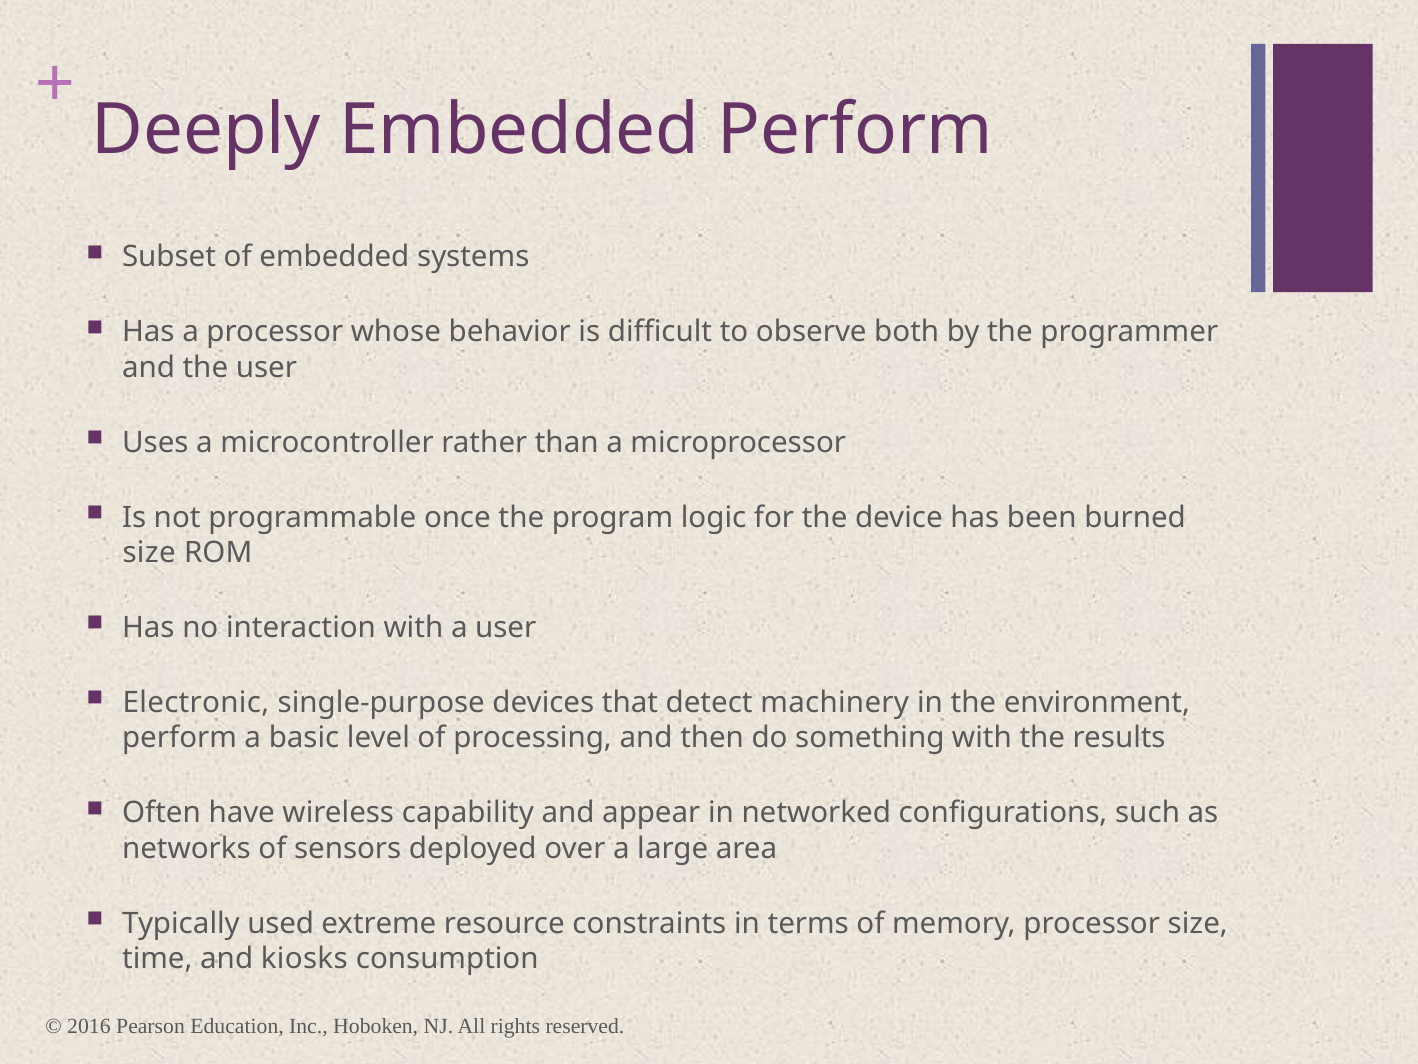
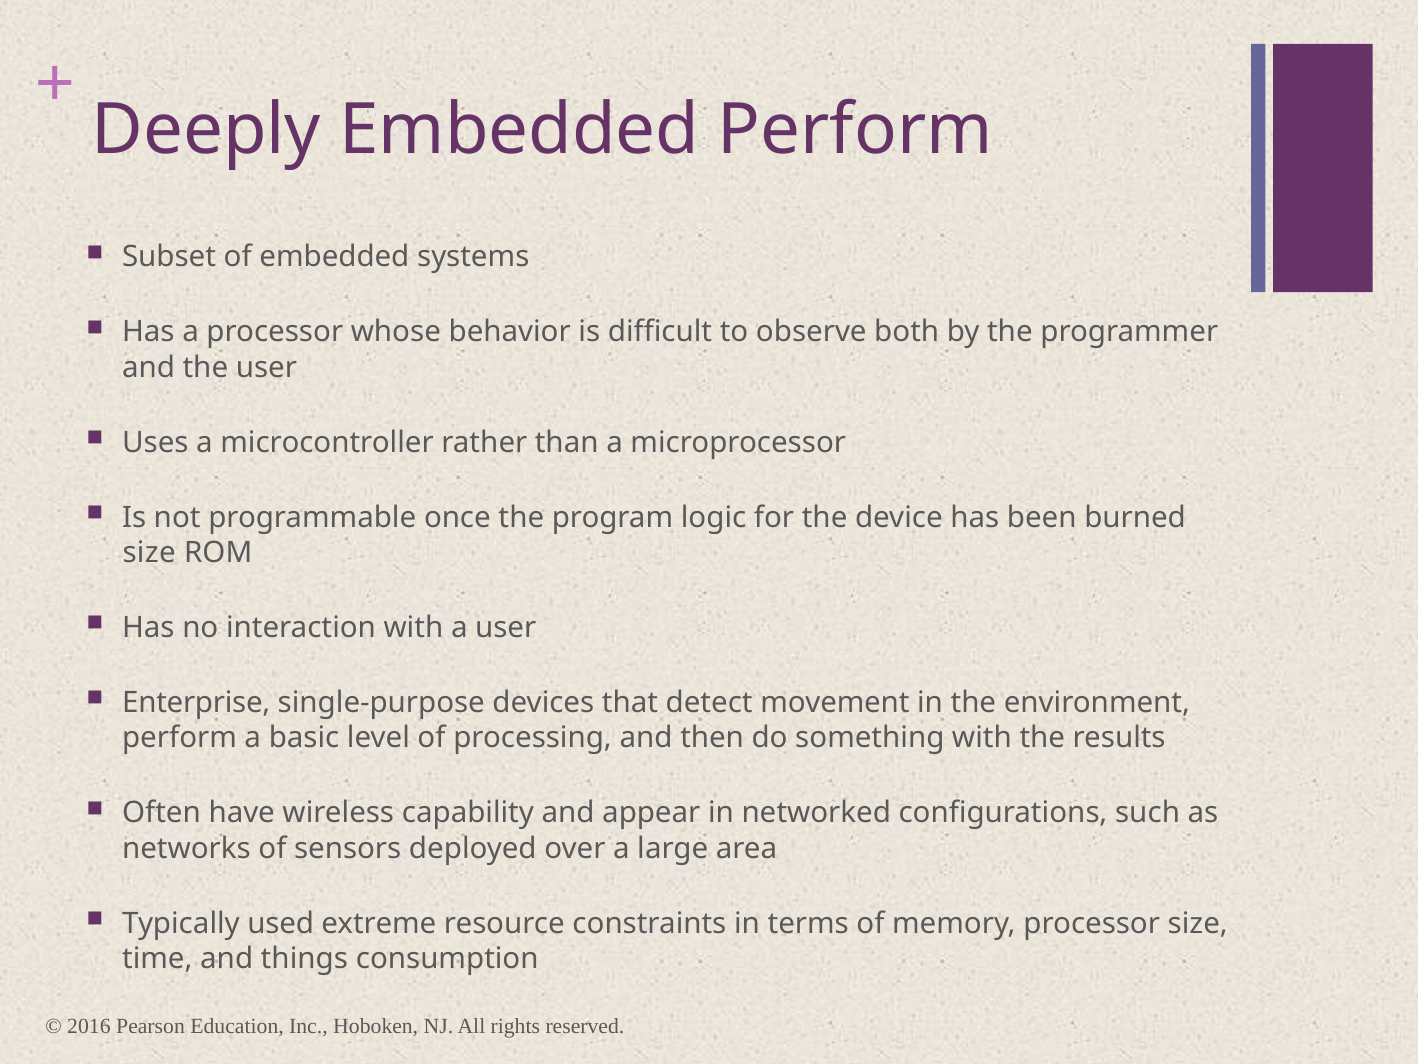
Electronic: Electronic -> Enterprise (196, 702)
machinery: machinery -> movement (835, 702)
kiosks: kiosks -> things (304, 958)
